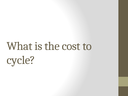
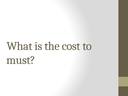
cycle: cycle -> must (21, 60)
